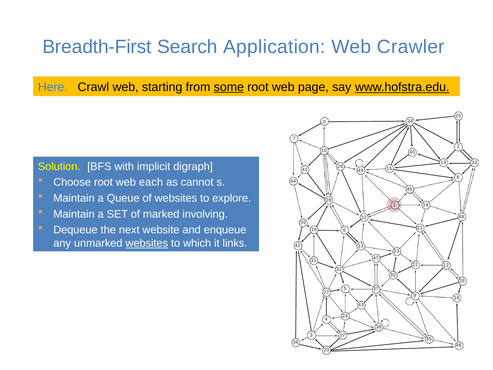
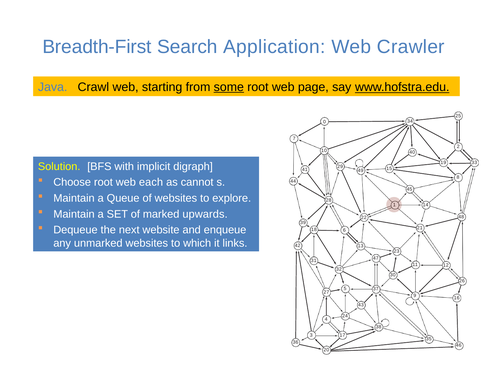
Here: Here -> Java (53, 87)
involving: involving -> upwards (205, 214)
websites underline: present -> none (147, 243)
